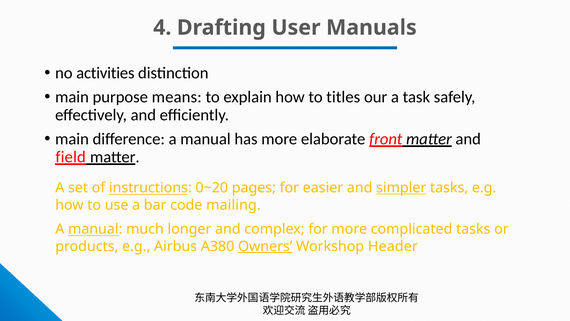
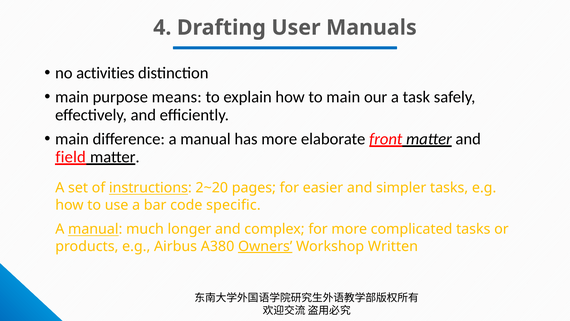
to titles: titles -> main (343, 97)
0~20: 0~20 -> 2~20 (212, 188)
simpler underline: present -> none (401, 188)
mailing: mailing -> specific (233, 205)
Header: Header -> Written (393, 246)
